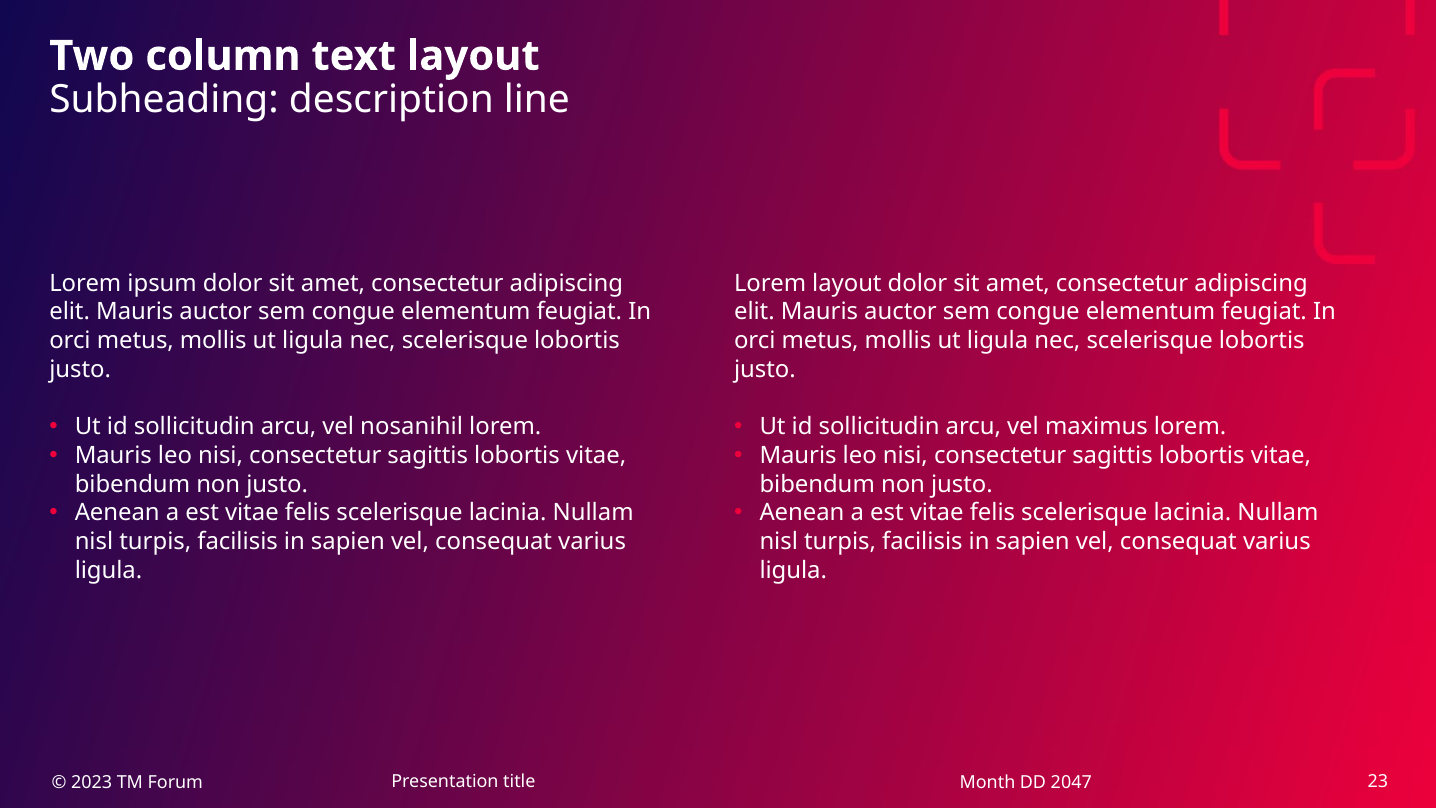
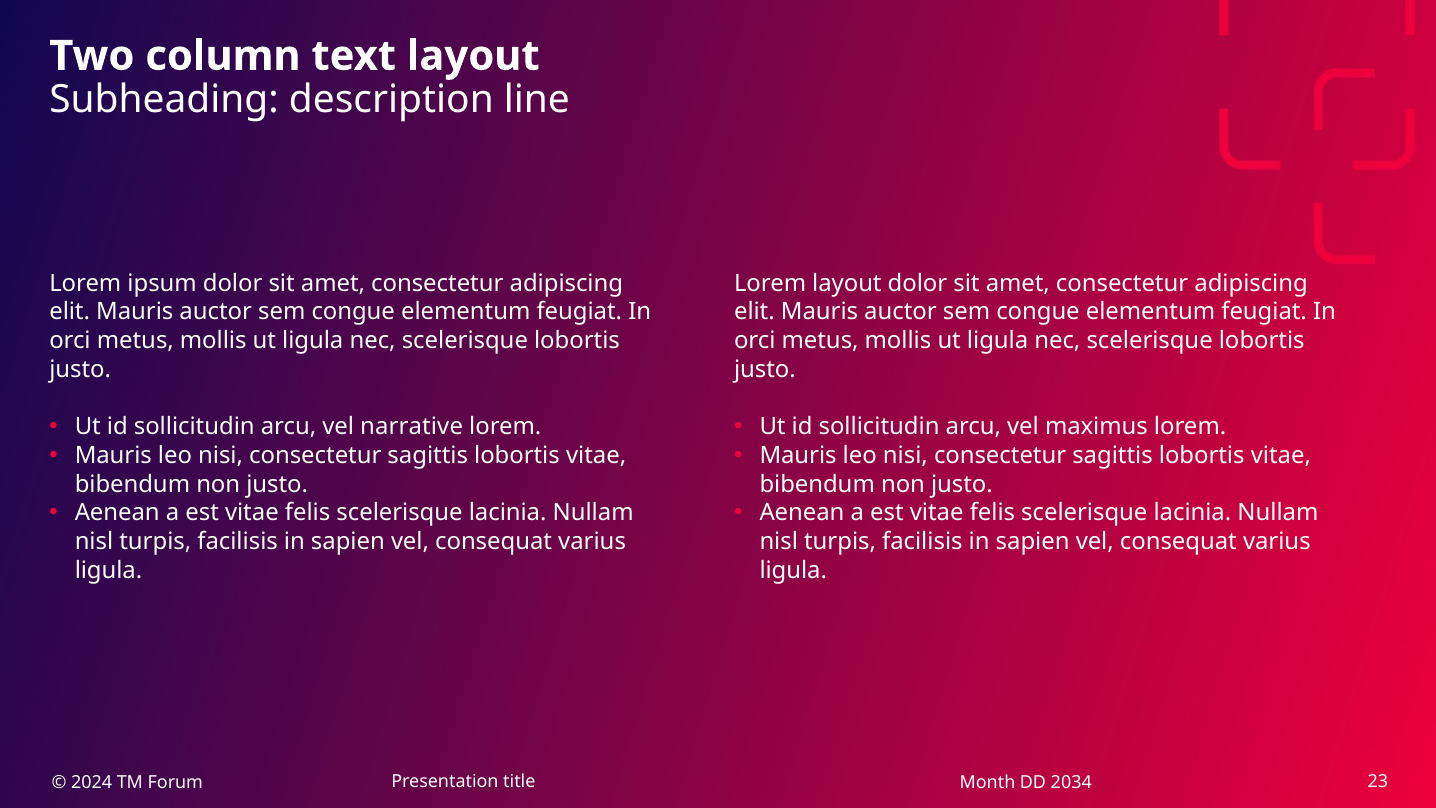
nosanihil: nosanihil -> narrative (412, 427)
2023: 2023 -> 2024 (92, 782)
2047: 2047 -> 2034 (1071, 782)
